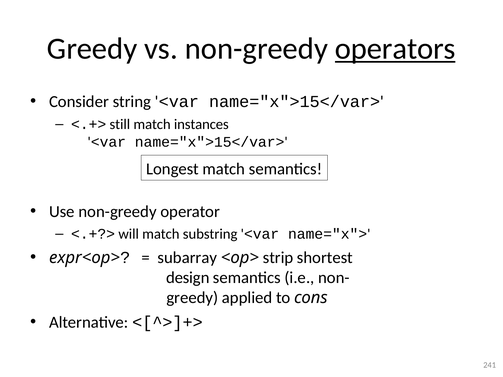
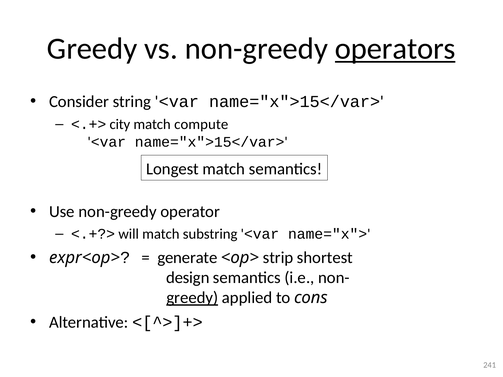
still: still -> city (120, 124)
instances: instances -> compute (201, 124)
subarray: subarray -> generate (187, 258)
greedy underline: none -> present (192, 298)
